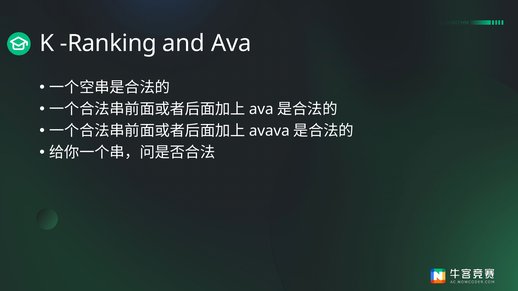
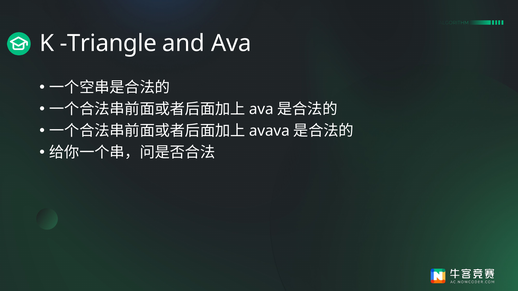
Ranking: Ranking -> Triangle (108, 44)
